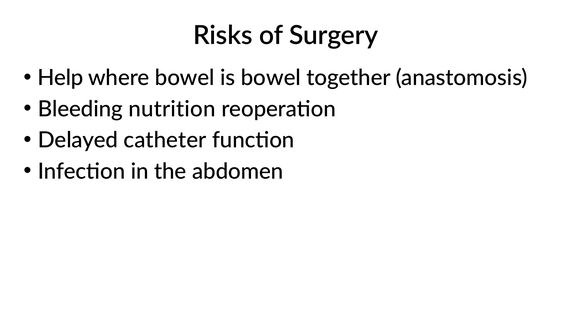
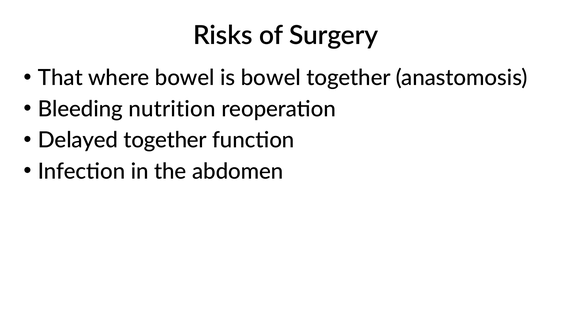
Help: Help -> That (60, 78)
Delayed catheter: catheter -> together (165, 140)
